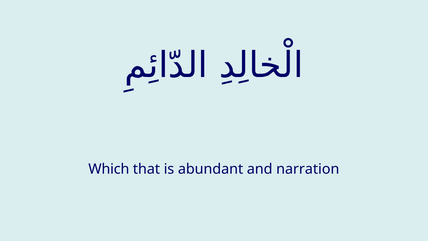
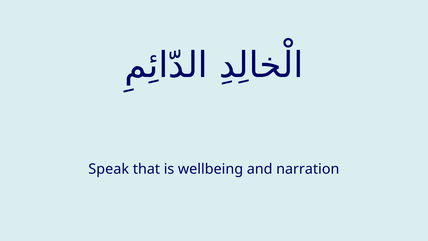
Which: Which -> Speak (109, 169)
abundant: abundant -> wellbeing (211, 169)
